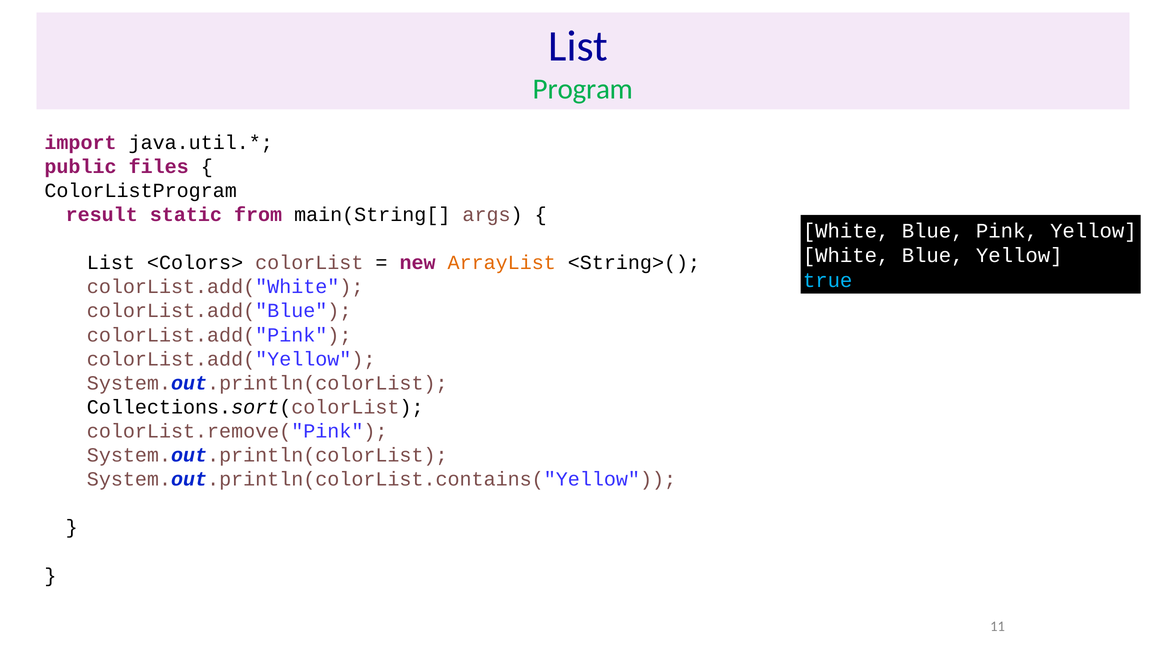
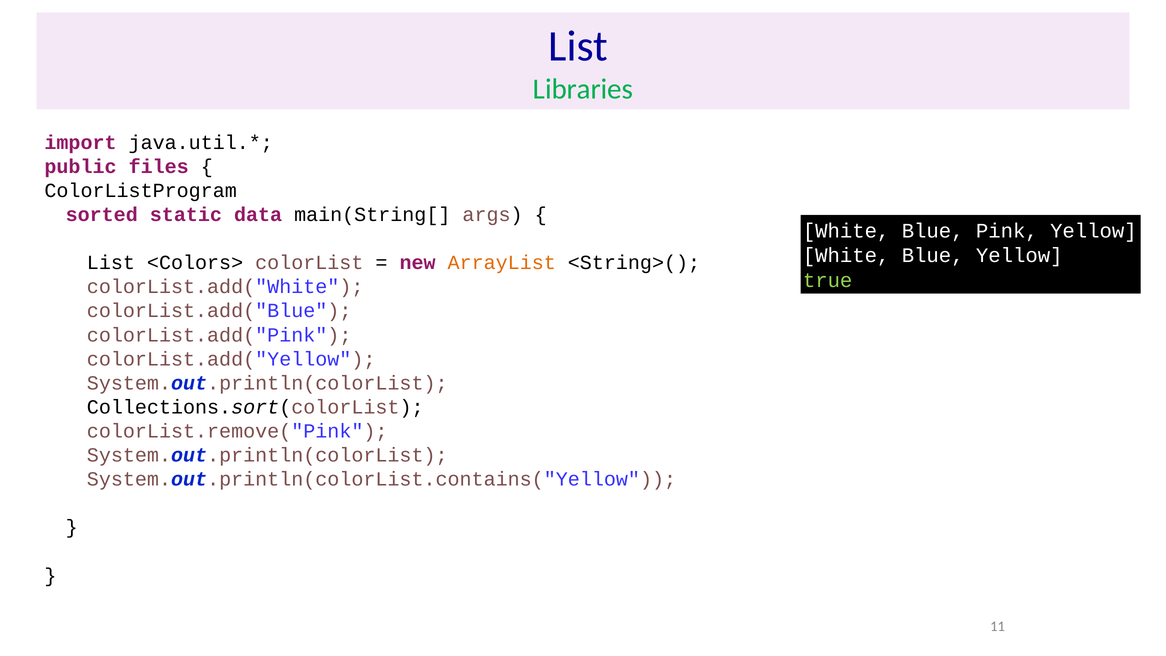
Program: Program -> Libraries (583, 89)
result: result -> sorted (102, 215)
from: from -> data (258, 215)
true colour: light blue -> light green (828, 280)
